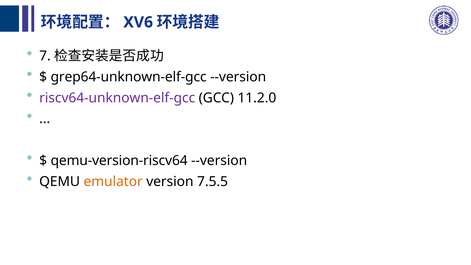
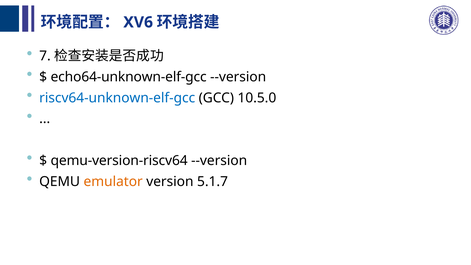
grep64-unknown-elf-gcc: grep64-unknown-elf-gcc -> echo64-unknown-elf-gcc (129, 77)
riscv64-unknown-elf-gcc colour: purple -> blue (117, 98)
11.2.0: 11.2.0 -> 10.5.0 (257, 98)
7.5.5: 7.5.5 -> 5.1.7 (213, 181)
